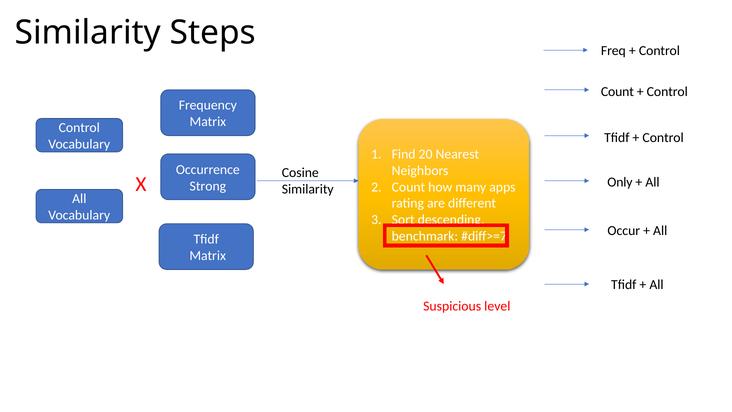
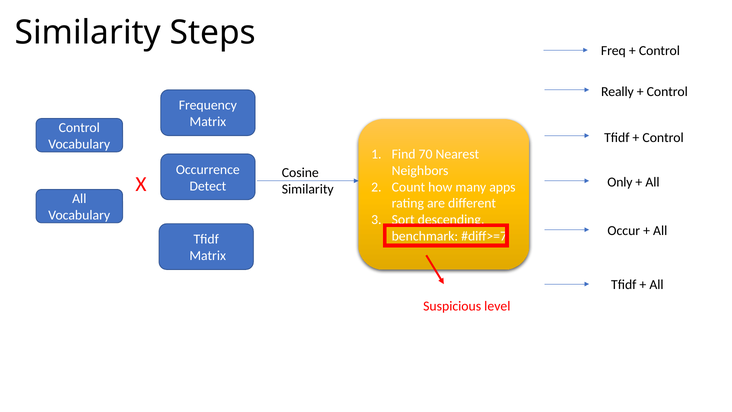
Count: Count -> Really (617, 92)
20: 20 -> 70 (426, 154)
Strong: Strong -> Detect (208, 186)
